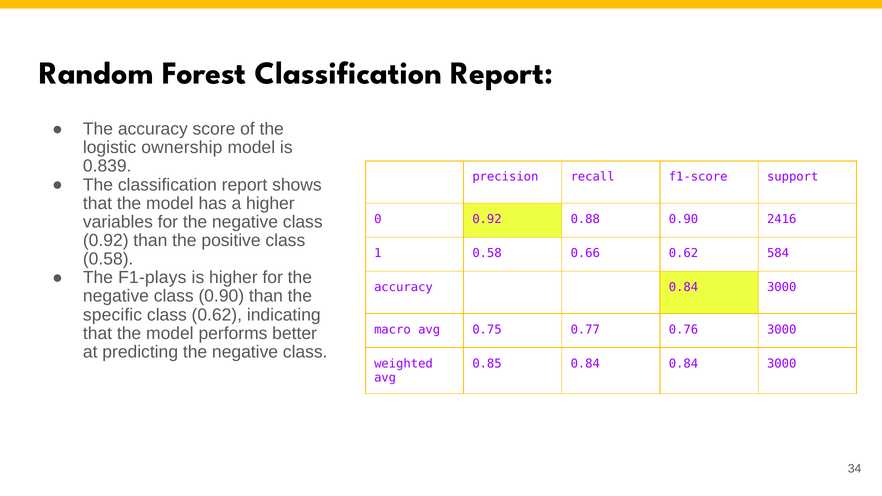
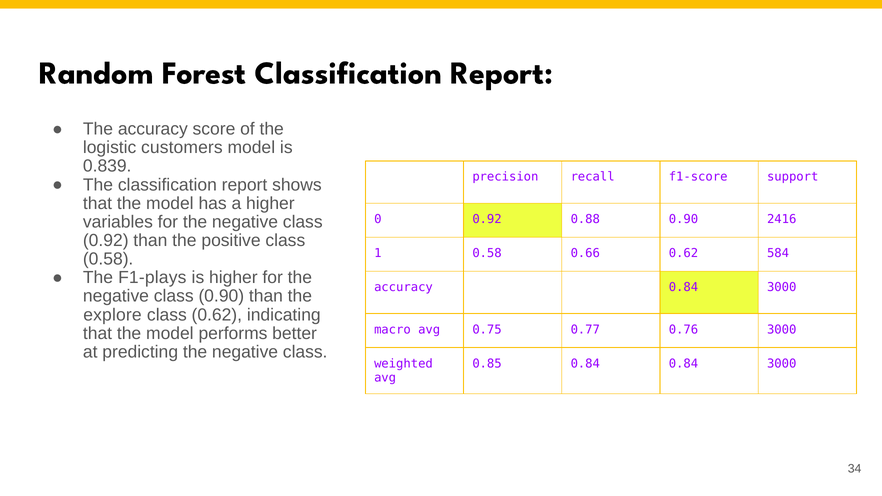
ownership: ownership -> customers (182, 148)
specific: specific -> explore (112, 315)
